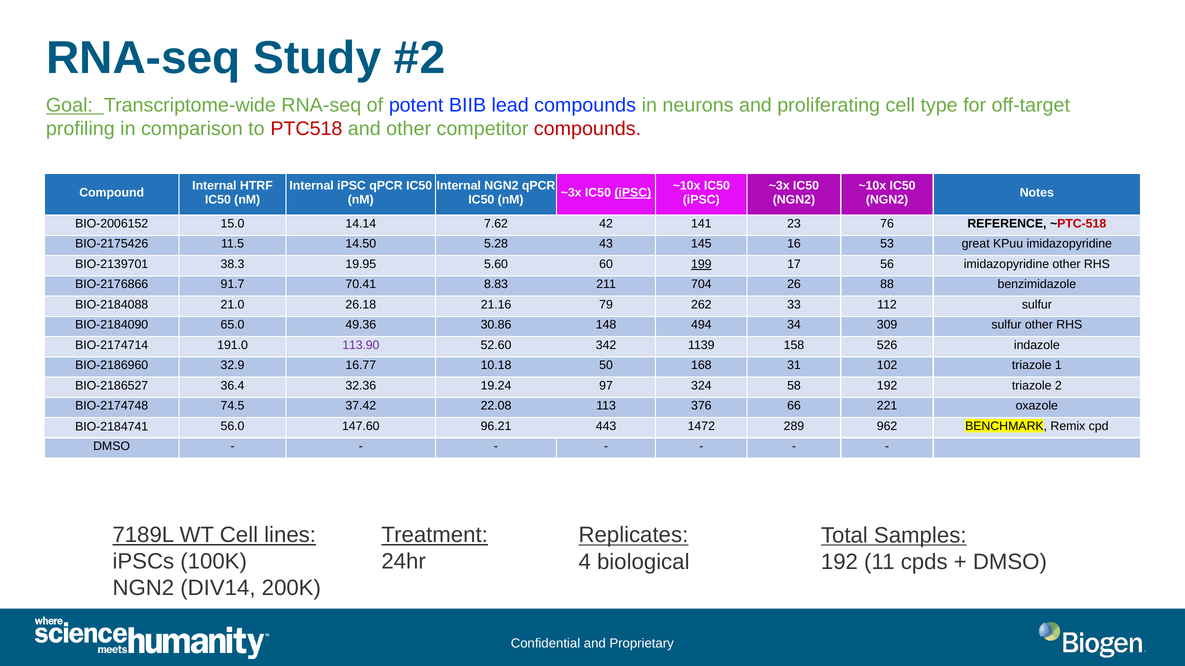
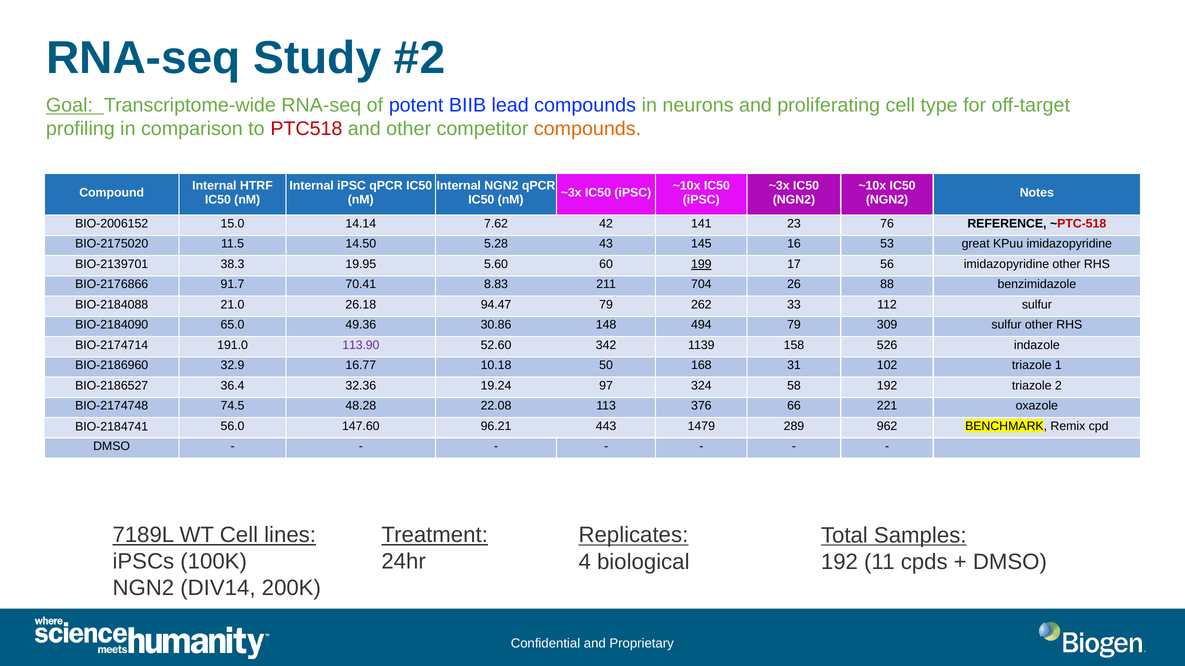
compounds colour: red -> orange (587, 129)
iPSC underline: present -> none (633, 193)
BIO-2175426: BIO-2175426 -> BIO-2175020 (112, 244)
21.16: 21.16 -> 94.47 (496, 305)
494 34: 34 -> 79 (794, 325)
37.42: 37.42 -> 48.28 (361, 406)
1472: 1472 -> 1479 (701, 426)
